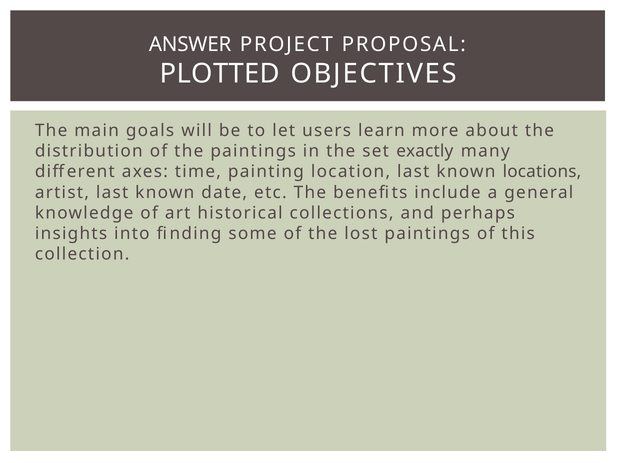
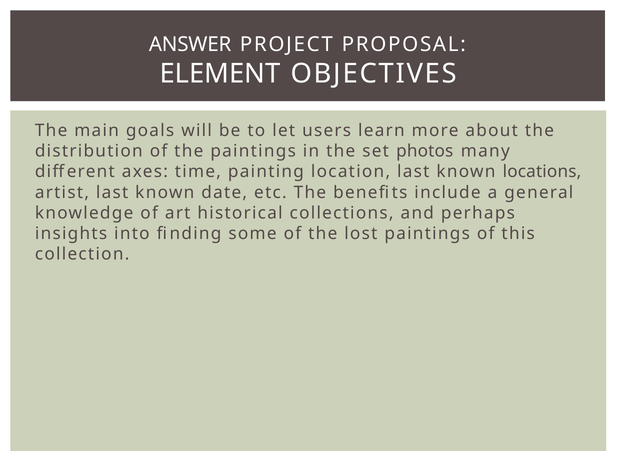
PLOTTED: PLOTTED -> ELEMENT (220, 74)
exactly: exactly -> photos (425, 151)
